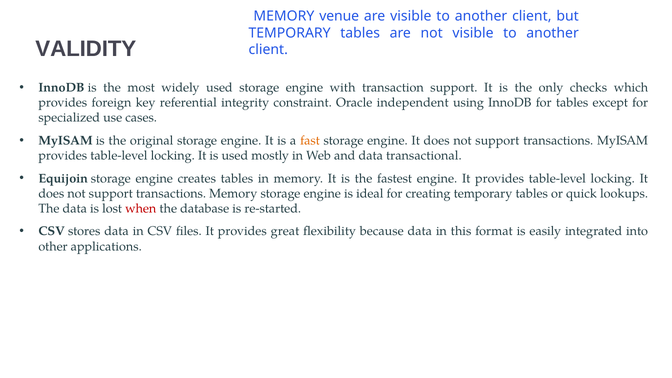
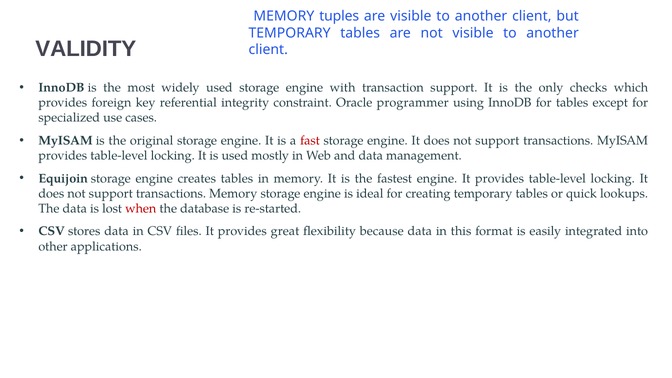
venue: venue -> tuples (339, 16)
independent: independent -> programmer (413, 103)
fast colour: orange -> red (310, 141)
transactional: transactional -> management (424, 156)
